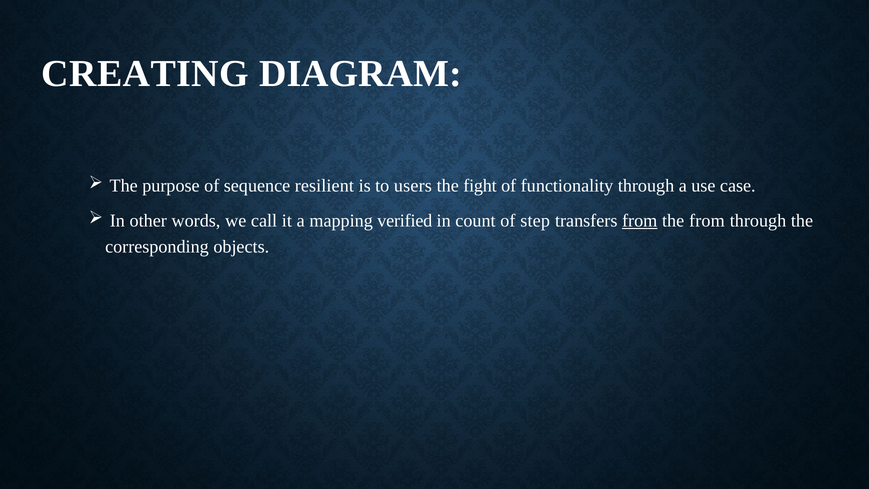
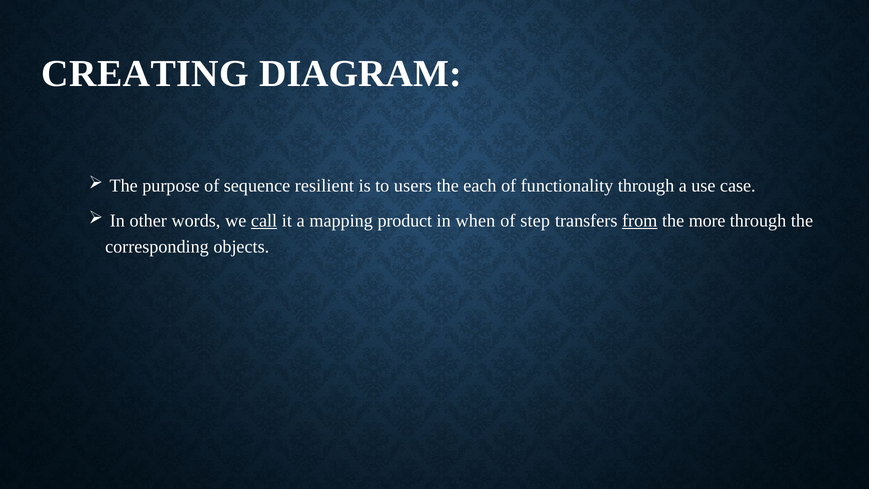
fight: fight -> each (480, 185)
call underline: none -> present (264, 221)
verified: verified -> product (405, 221)
count: count -> when (475, 221)
the from: from -> more (707, 221)
